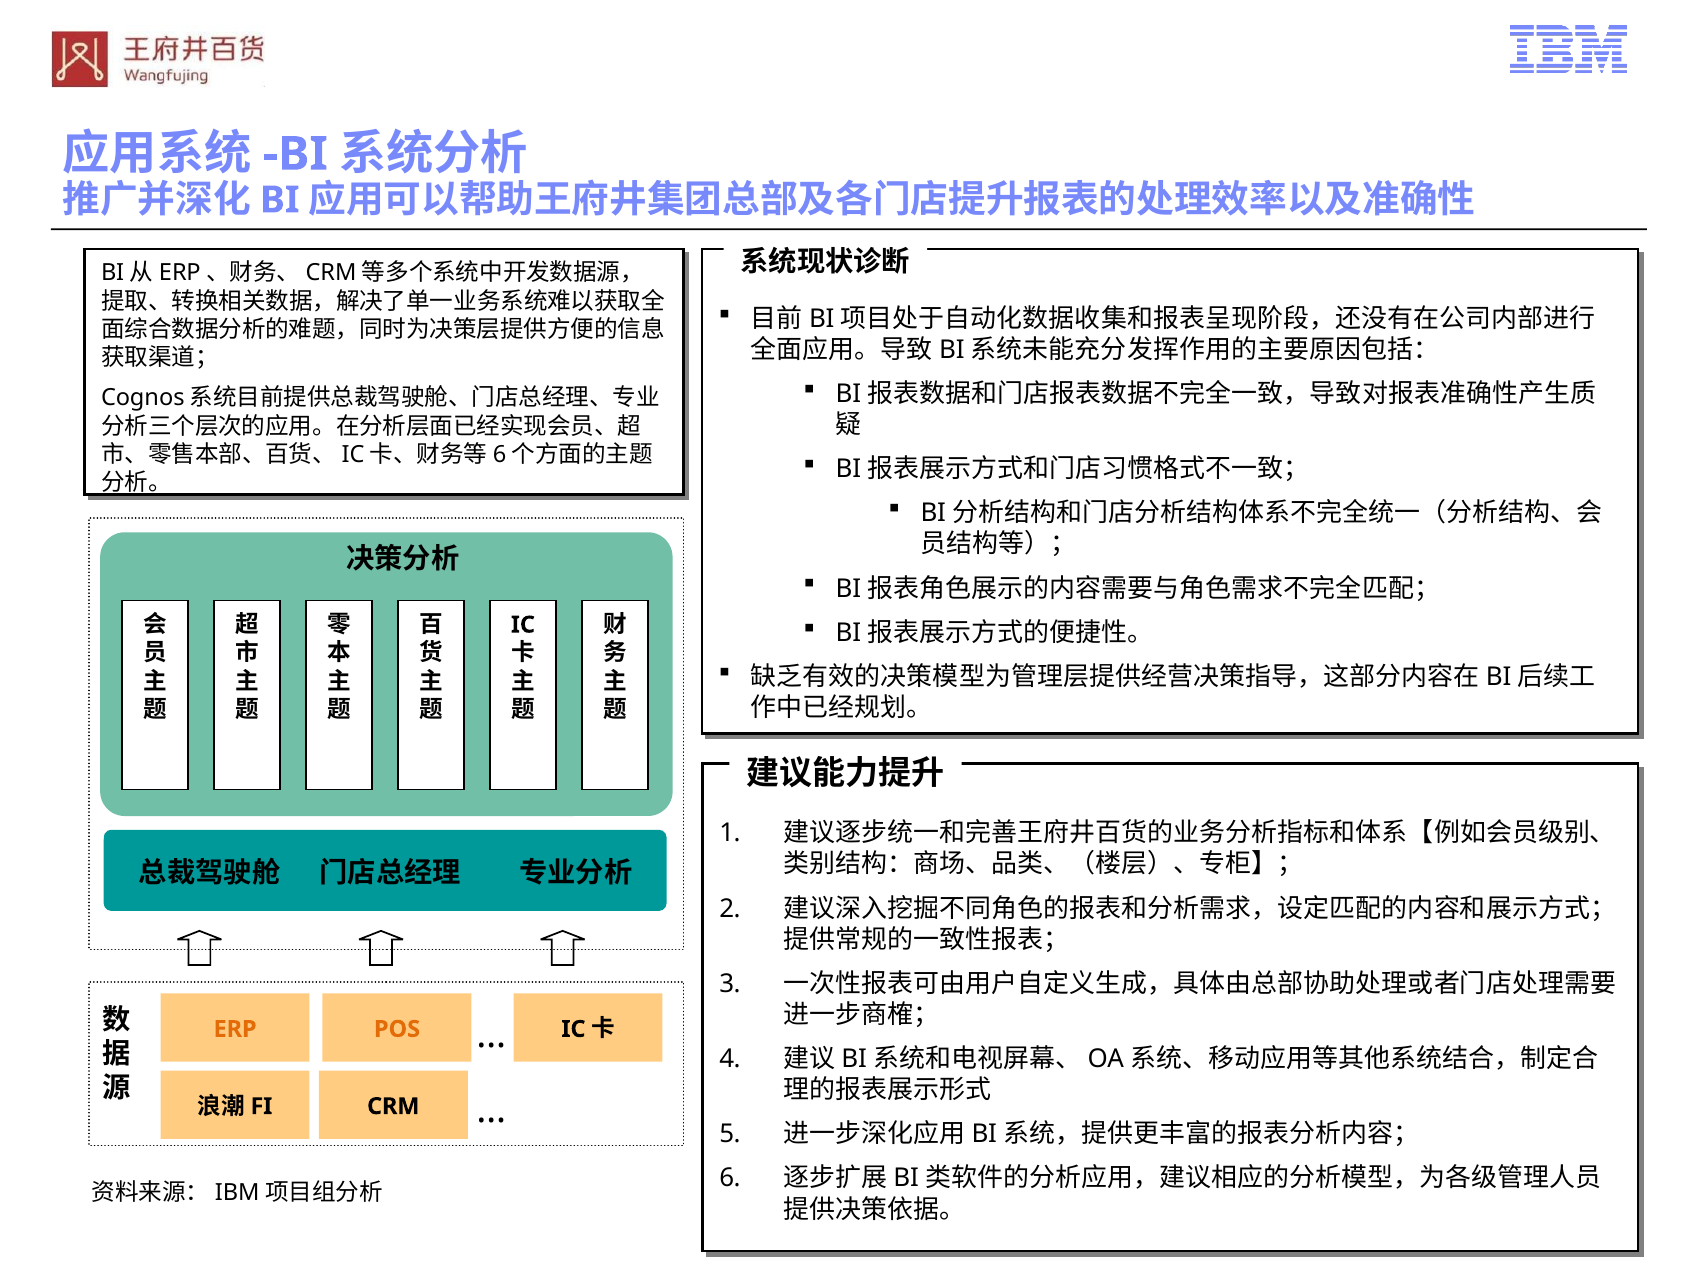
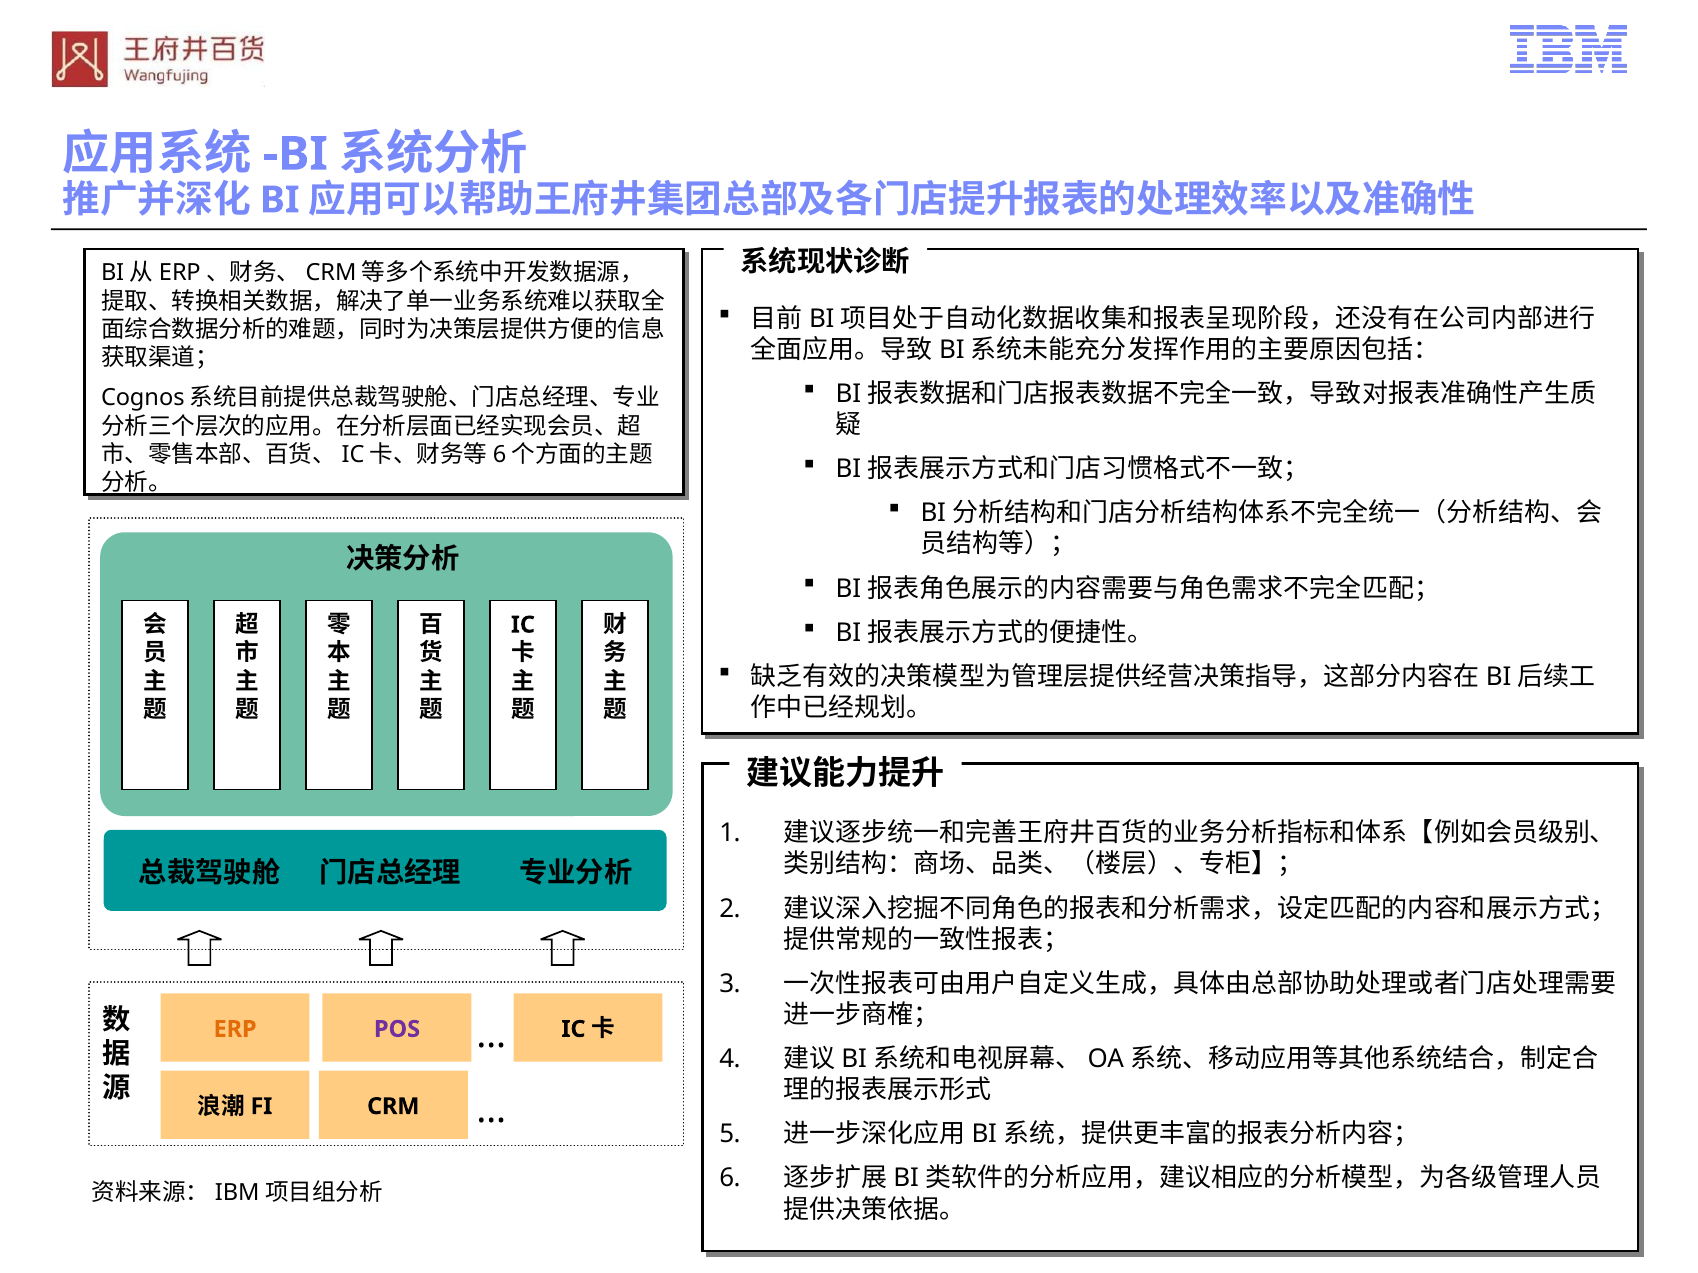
POS colour: orange -> purple (397, 1030)
